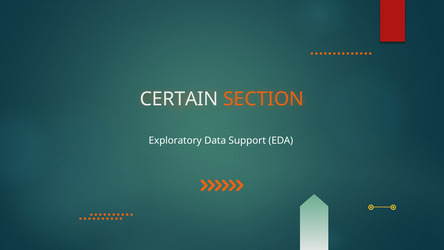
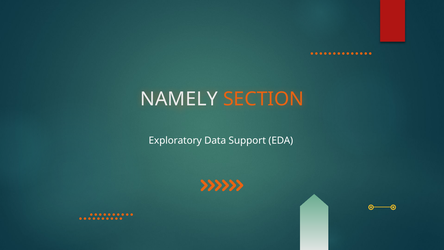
CERTAIN: CERTAIN -> NAMELY (179, 99)
